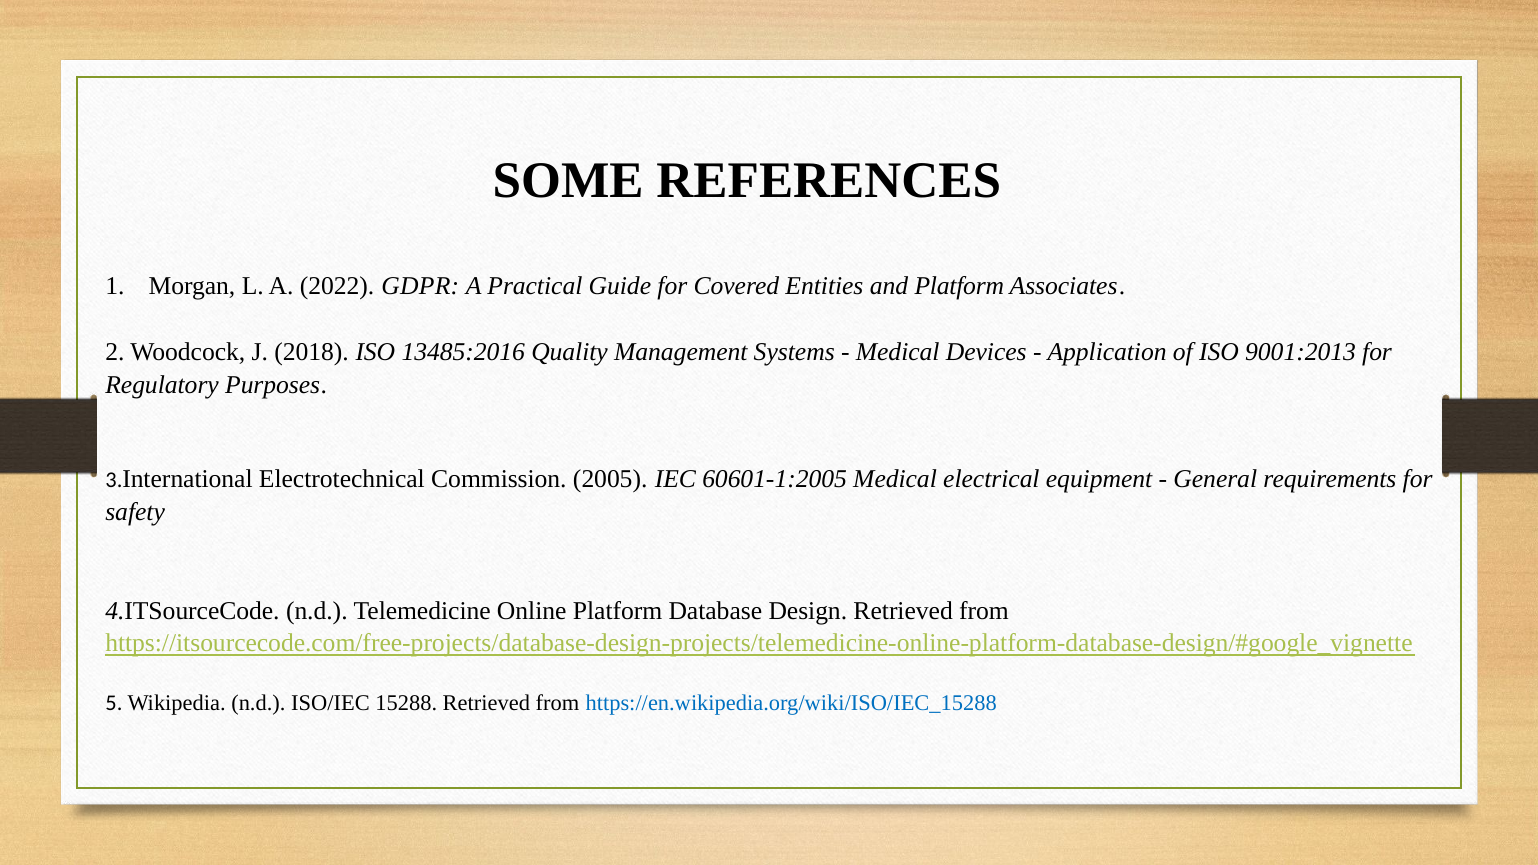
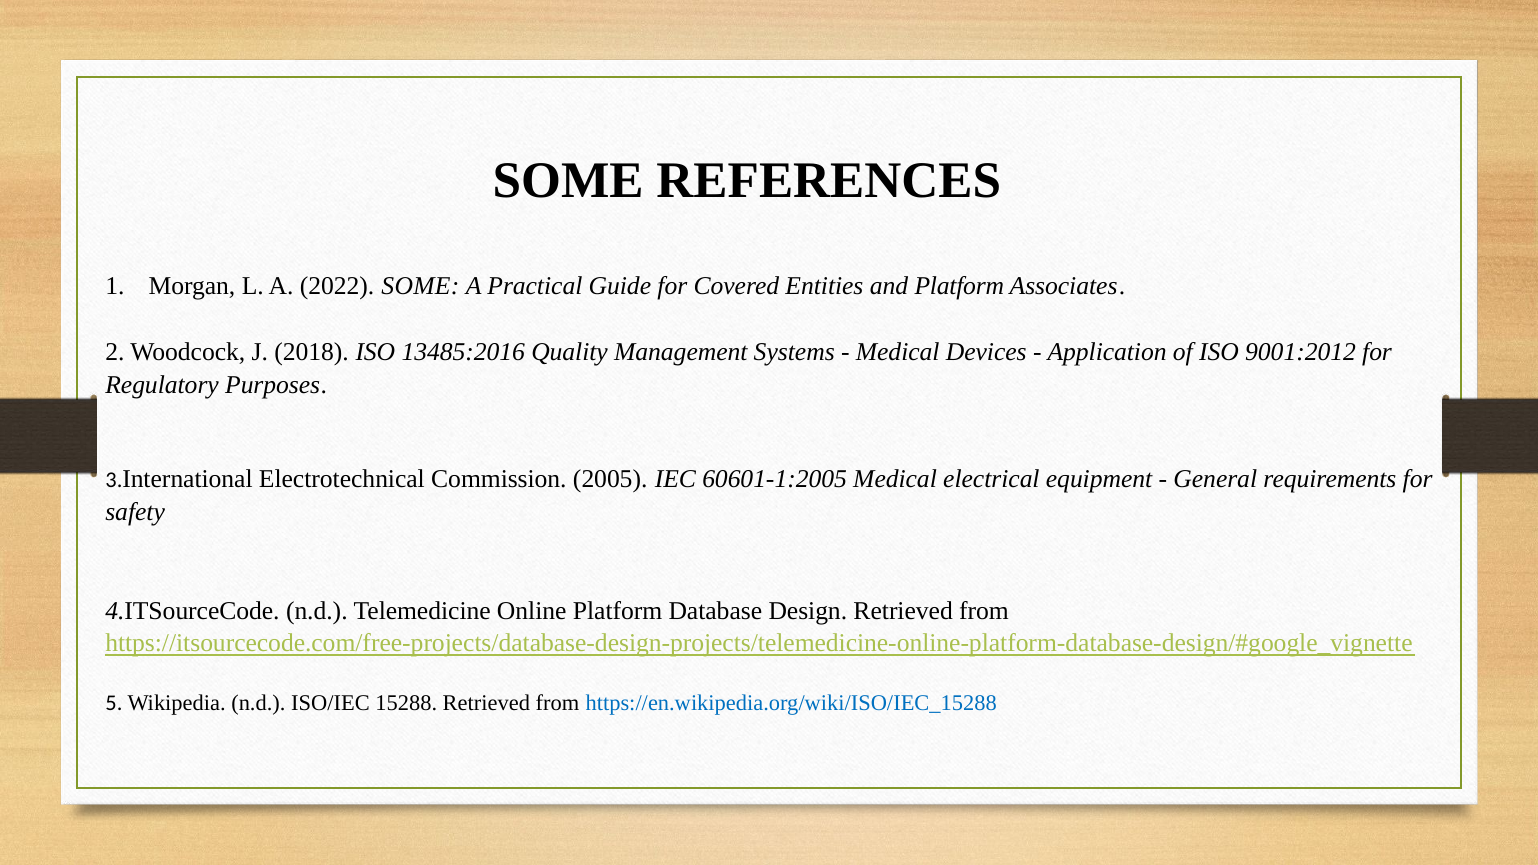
2022 GDPR: GDPR -> SOME (420, 286)
9001:2013: 9001:2013 -> 9001:2012 (1301, 352)
